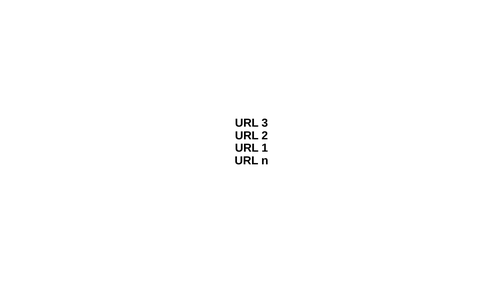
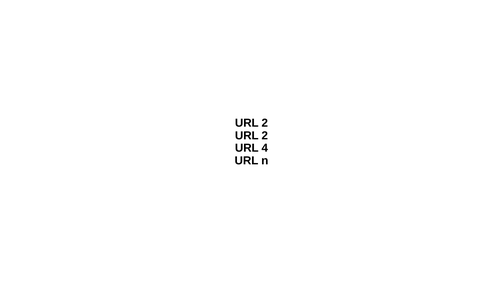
3: 3 -> 2 (265, 123)
1: 1 -> 4 (265, 148)
